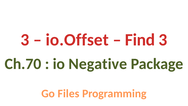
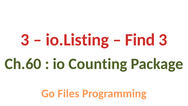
io.Offset: io.Offset -> io.Listing (77, 40)
Ch.70: Ch.70 -> Ch.60 (23, 64)
Negative: Negative -> Counting (98, 64)
